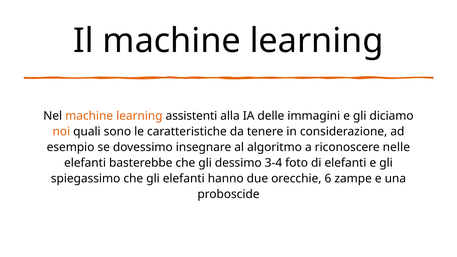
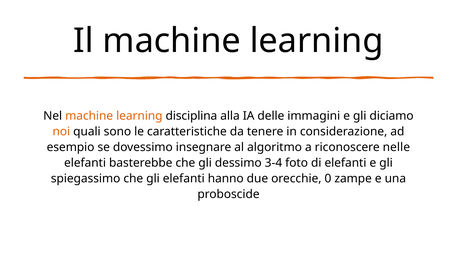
assistenti: assistenti -> disciplina (191, 116)
6: 6 -> 0 (328, 179)
